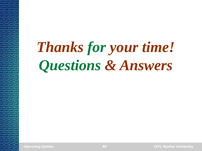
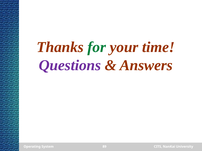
Questions colour: green -> purple (70, 66)
